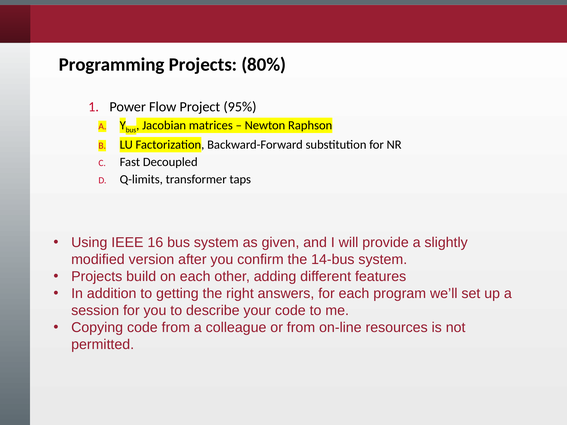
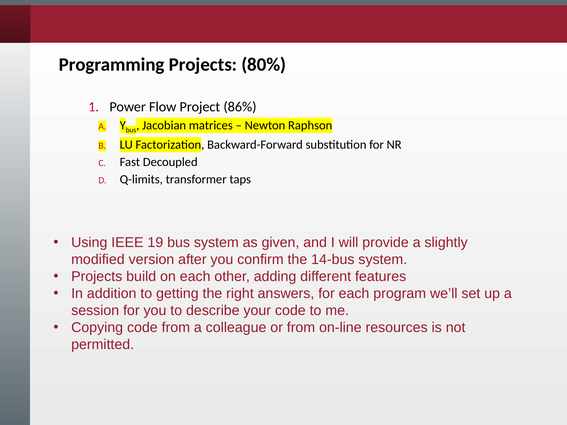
95%: 95% -> 86% (240, 107)
16: 16 -> 19 (155, 243)
